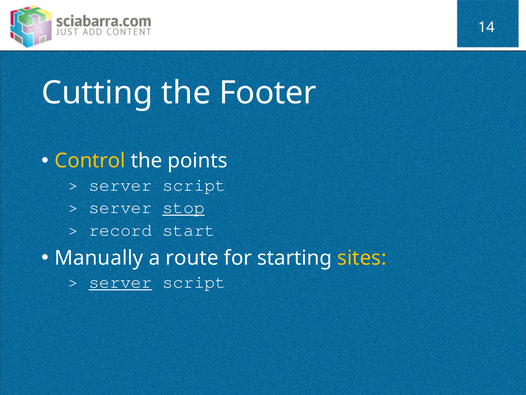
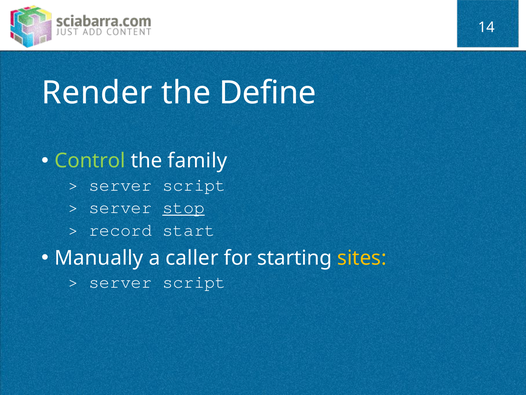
Cutting: Cutting -> Render (97, 93)
Footer: Footer -> Define (268, 93)
Control colour: yellow -> light green (90, 161)
points: points -> family (197, 161)
route: route -> caller (192, 258)
server underline: present -> none (120, 282)
